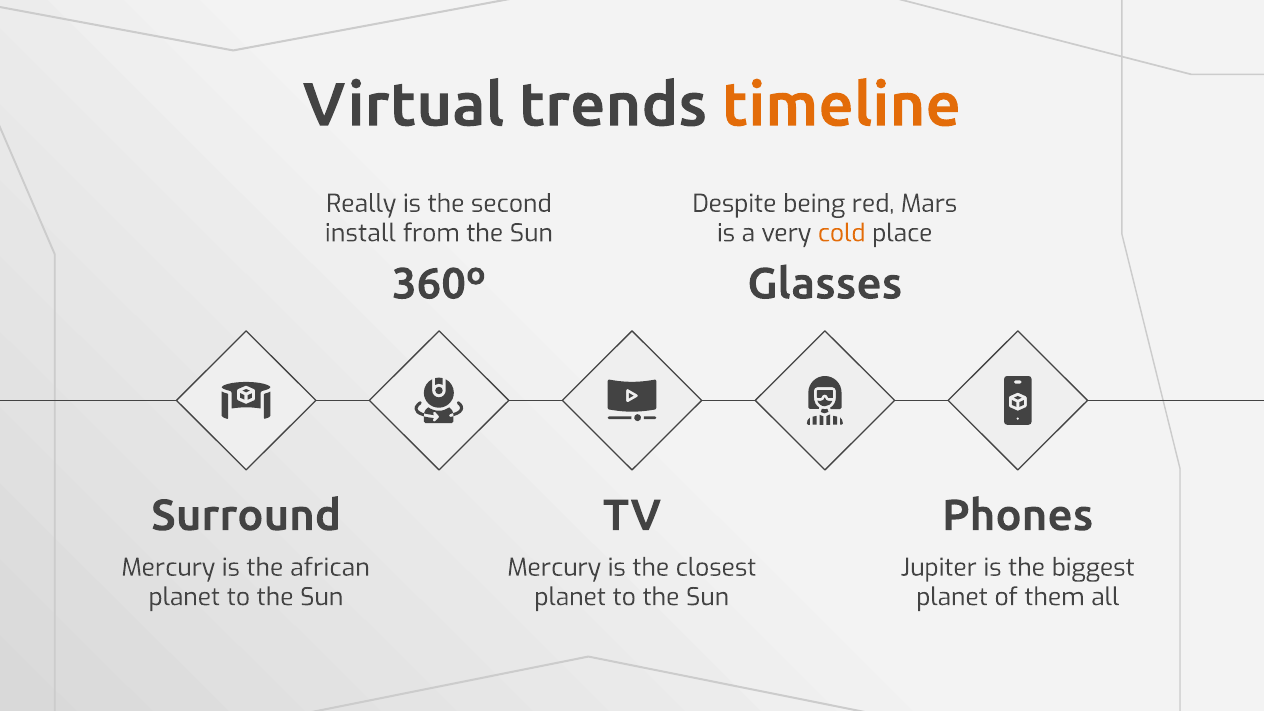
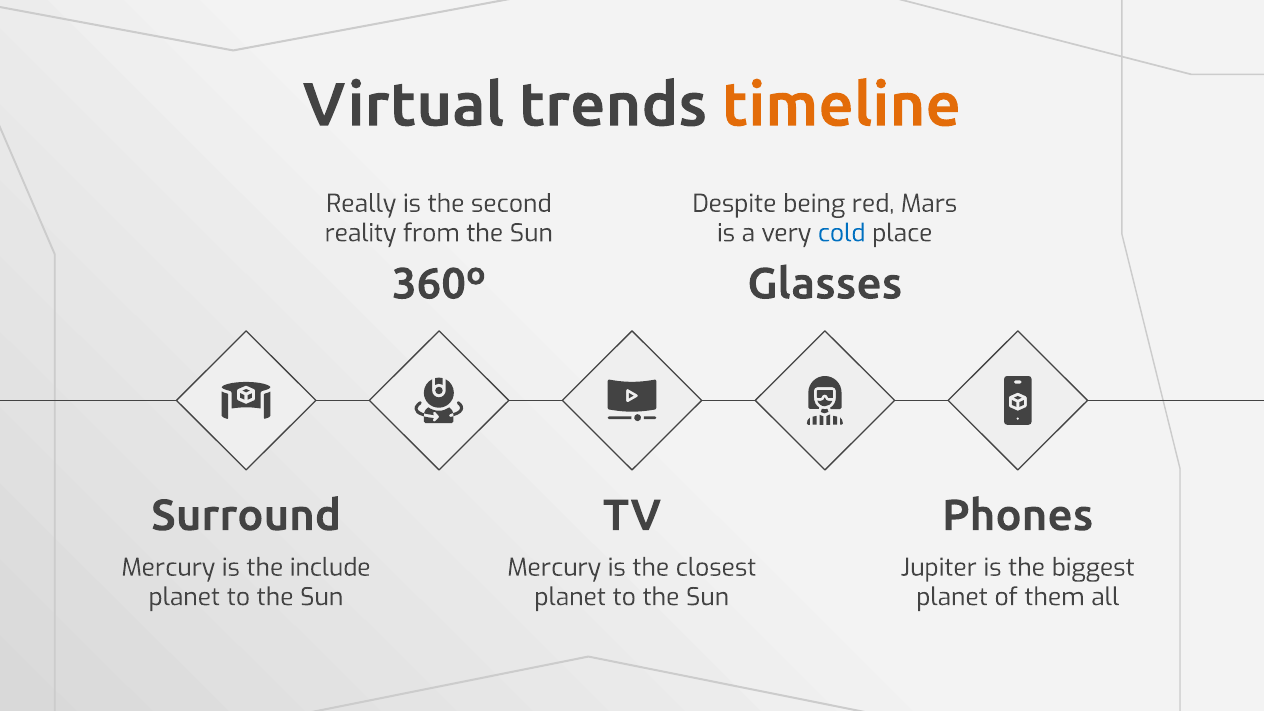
install: install -> reality (360, 233)
cold colour: orange -> blue (842, 233)
african: african -> include (330, 568)
